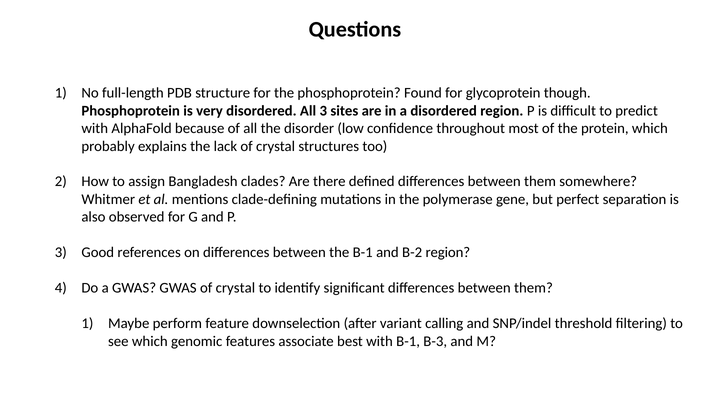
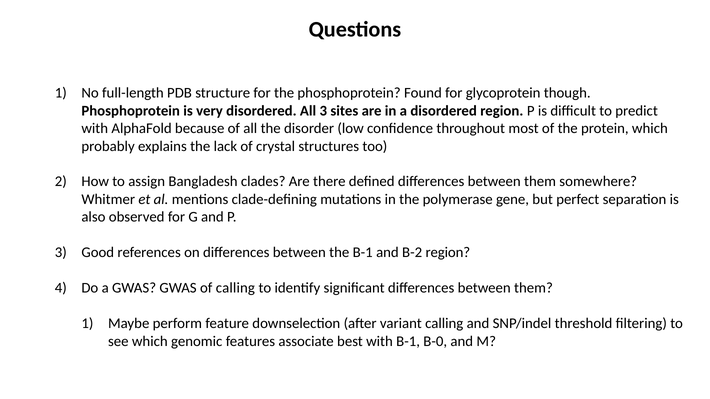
GWAS of crystal: crystal -> calling (235, 288)
B-3: B-3 -> B-0 (435, 342)
